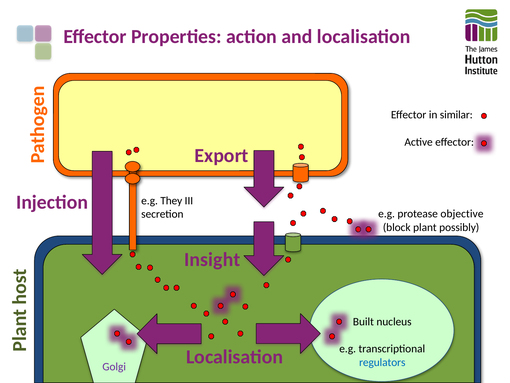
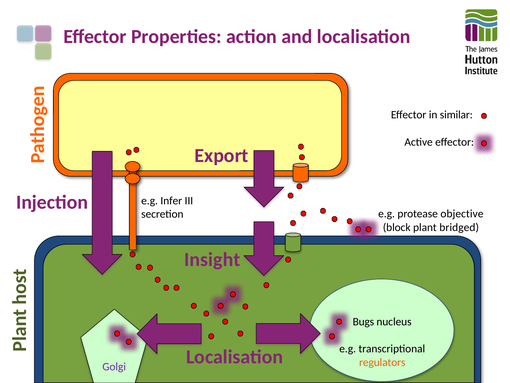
They: They -> Infer (171, 200)
possibly: possibly -> bridged (459, 227)
Built: Built -> Bugs (363, 321)
regulators colour: blue -> orange (382, 362)
